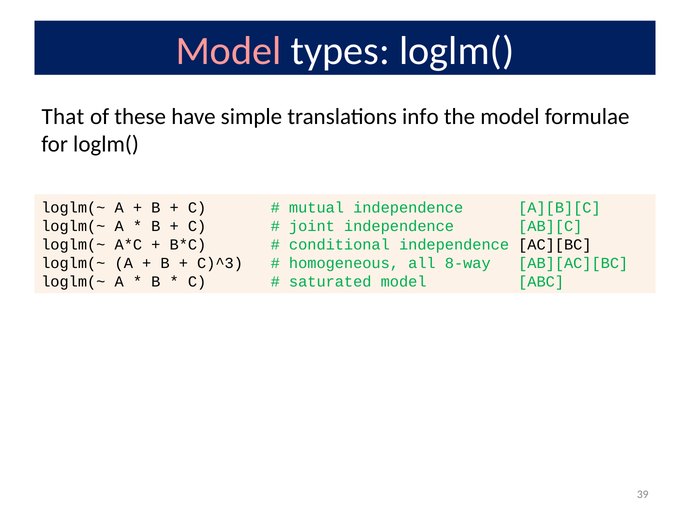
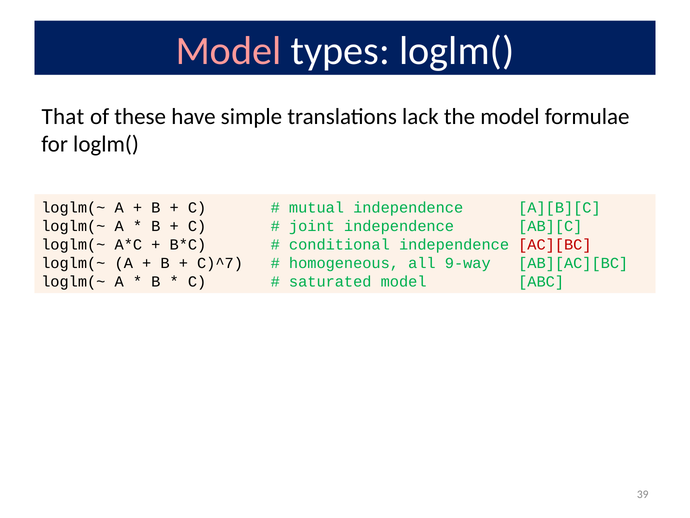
info: info -> lack (420, 117)
AC][BC colour: black -> red (555, 244)
C)^3: C)^3 -> C)^7 (220, 263)
8-way: 8-way -> 9-way (468, 263)
